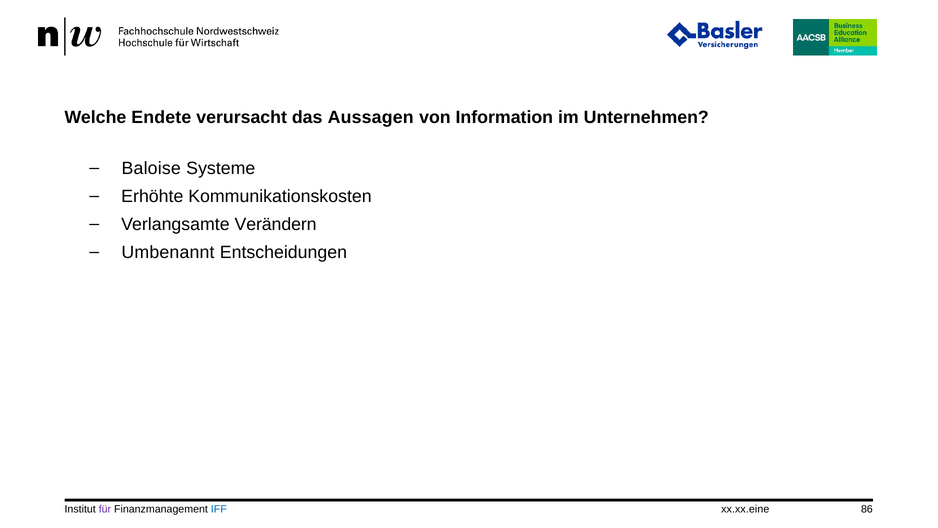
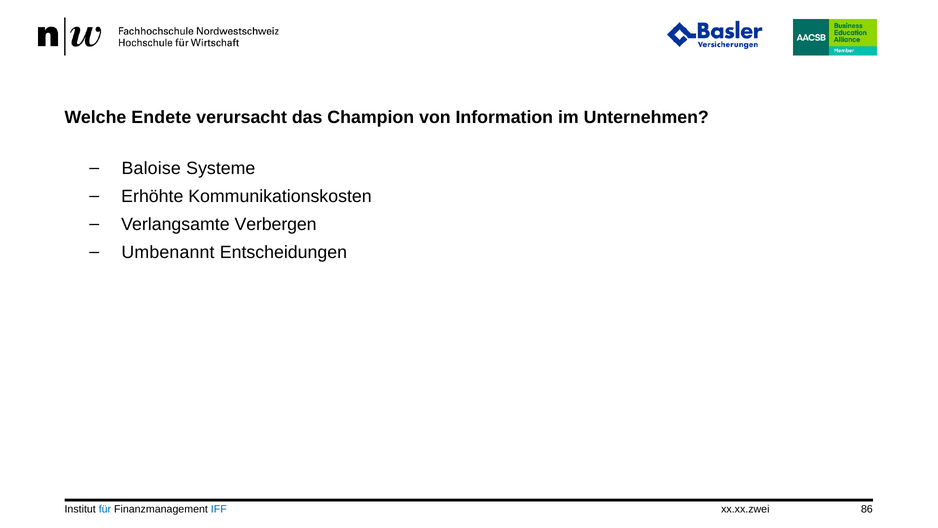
Aussagen: Aussagen -> Champion (371, 117)
Verändern: Verändern -> Verbergen (276, 224)
für colour: purple -> blue (105, 509)
xx.xx.eine: xx.xx.eine -> xx.xx.zwei (745, 509)
